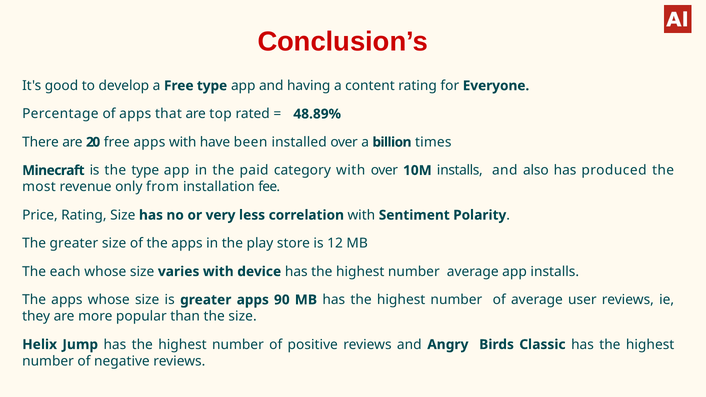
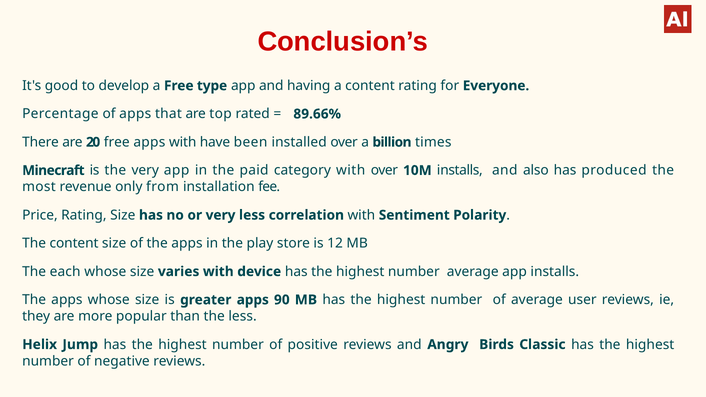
48.89%: 48.89% -> 89.66% (317, 114)
the type: type -> very (145, 170)
The greater: greater -> content (74, 243)
the size: size -> less (243, 316)
